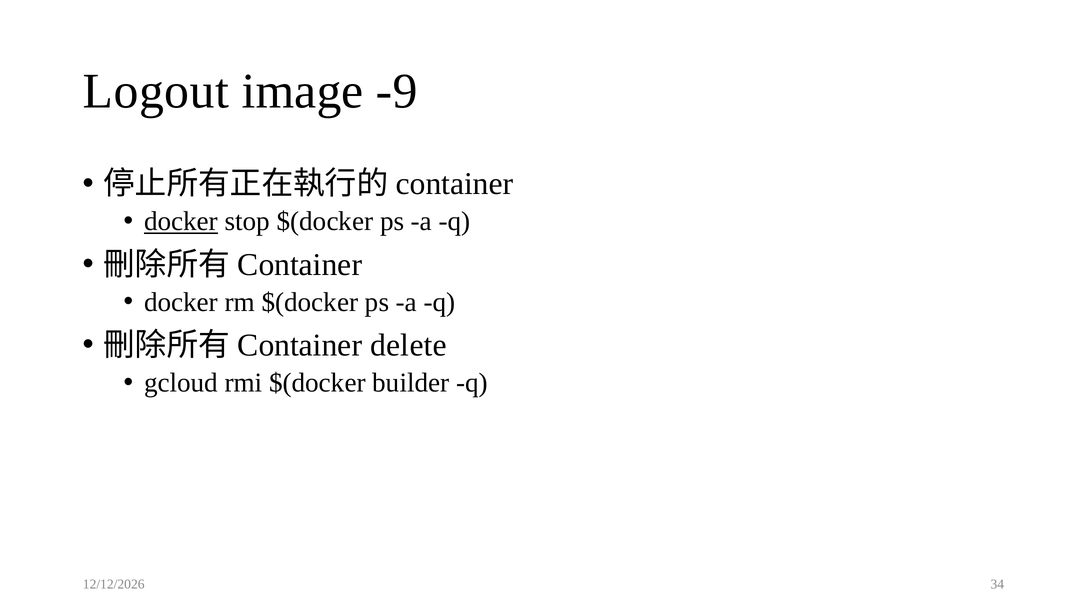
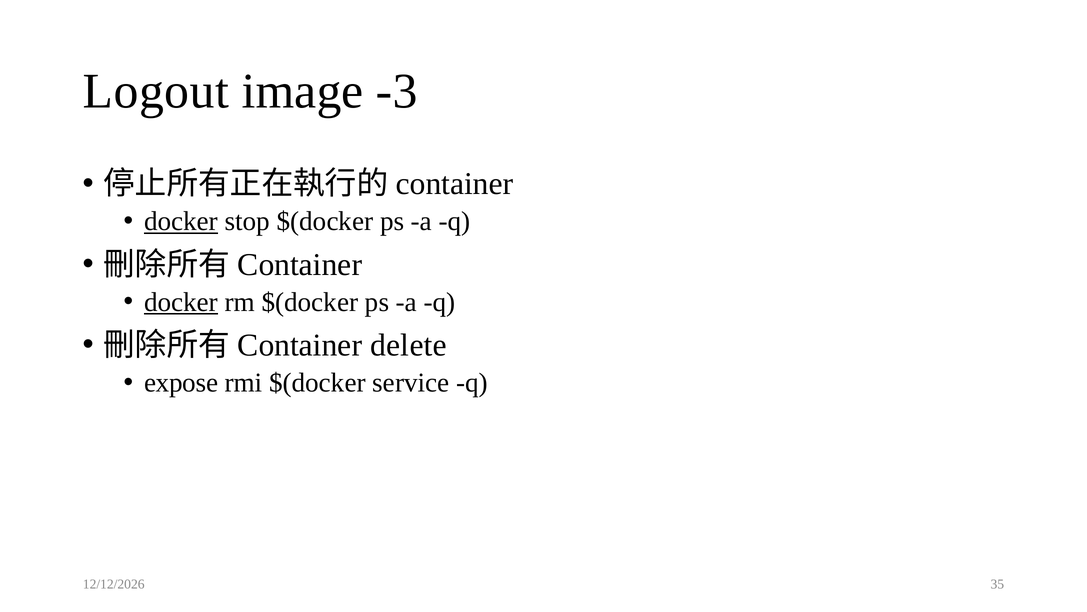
-9: -9 -> -3 (397, 91)
docker underline: none -> present (181, 302)
gcloud: gcloud -> expose (181, 382)
builder: builder -> service (411, 382)
34: 34 -> 35 (997, 584)
